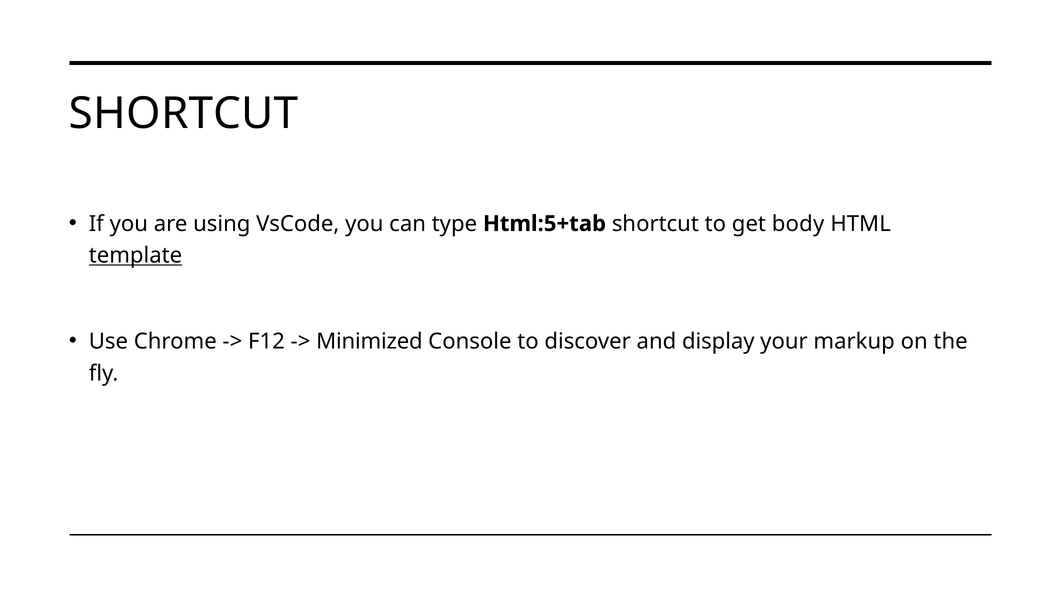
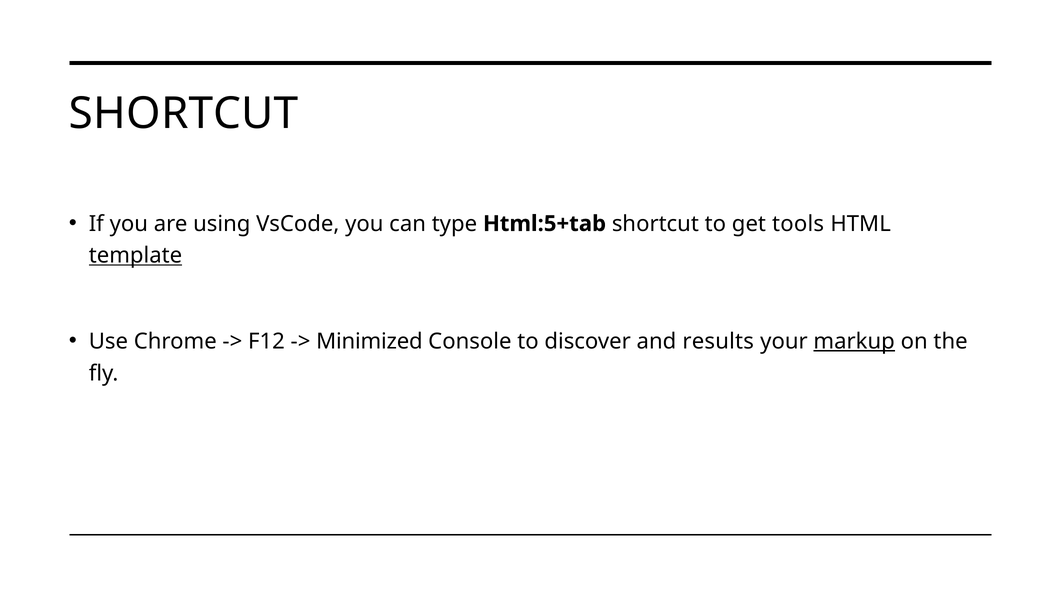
body: body -> tools (798, 224)
display: display -> results (718, 341)
markup underline: none -> present (854, 341)
